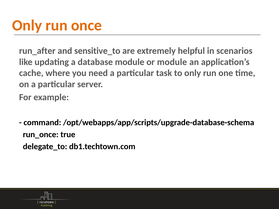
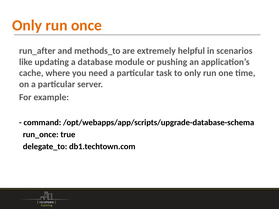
sensitive_to: sensitive_to -> methods_to (97, 51)
or module: module -> pushing (172, 62)
